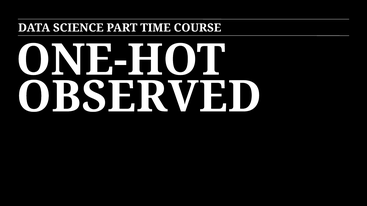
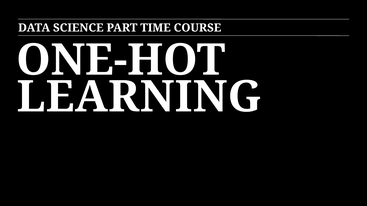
OBSERVED: OBSERVED -> LEARNING (139, 97)
